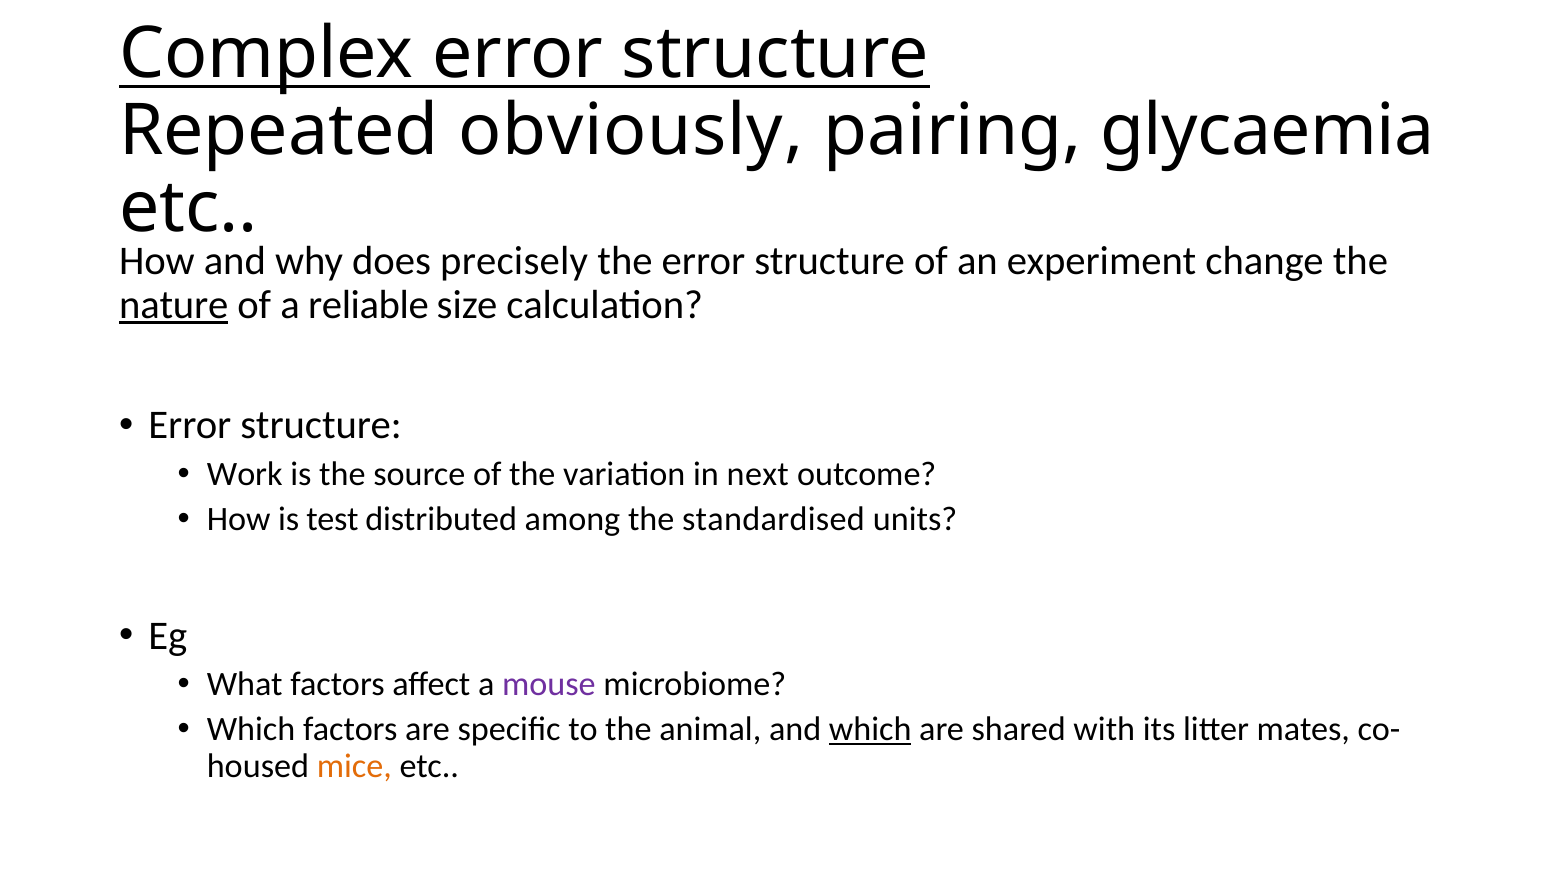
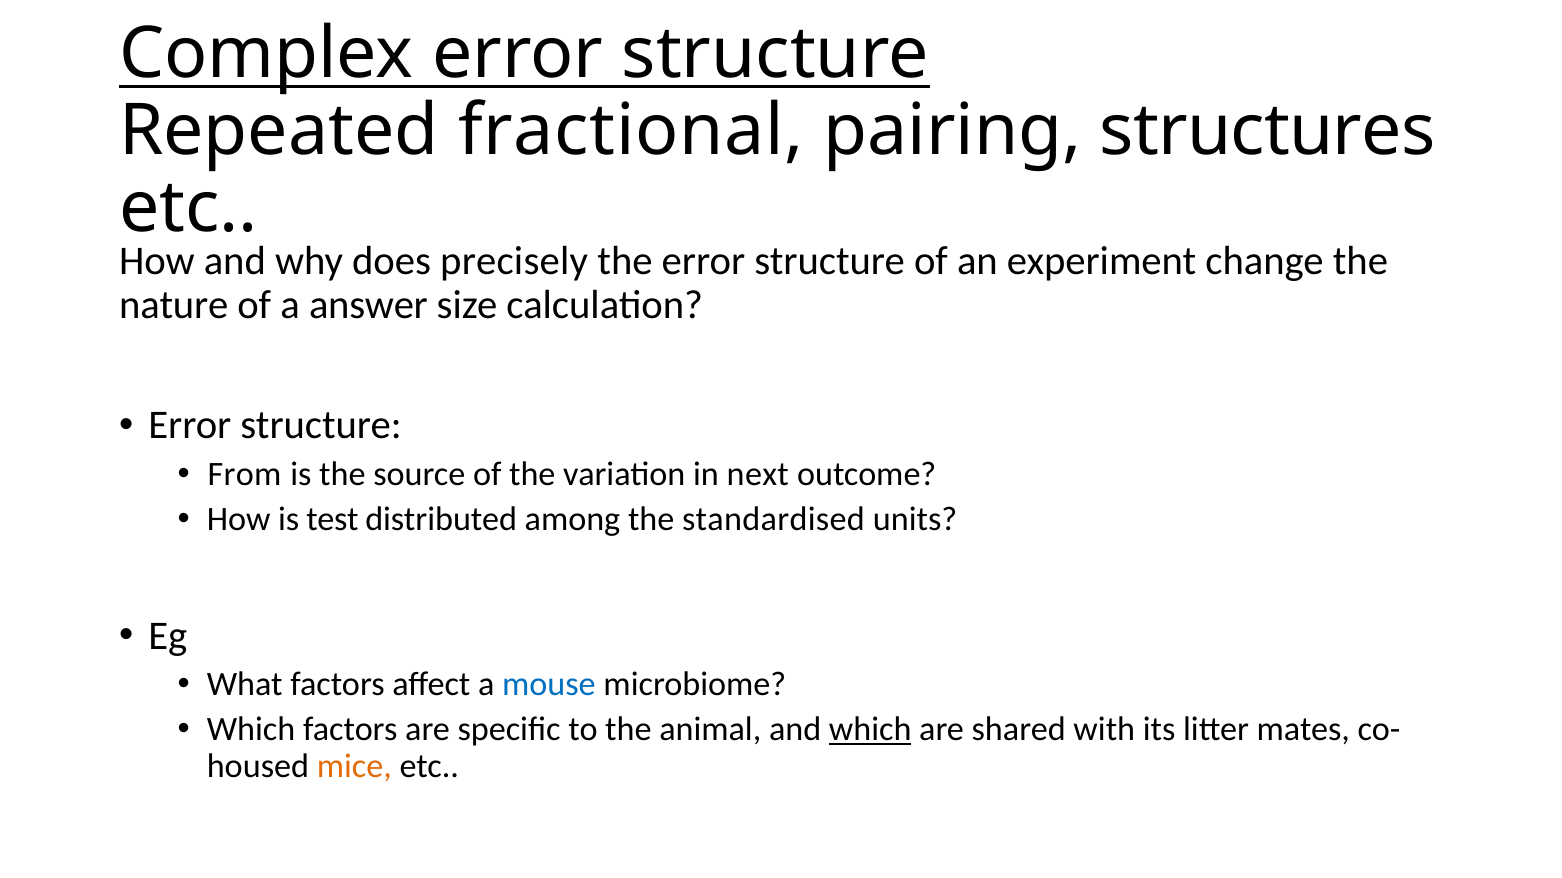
obviously: obviously -> fractional (631, 131)
glycaemia: glycaemia -> structures (1268, 131)
nature underline: present -> none (174, 305)
reliable: reliable -> answer (368, 305)
Work: Work -> From (245, 474)
mouse colour: purple -> blue (549, 685)
